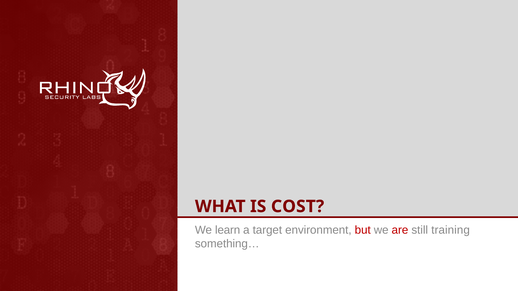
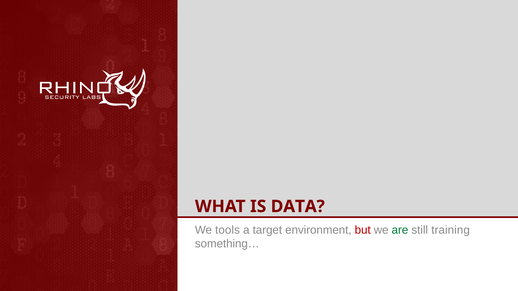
COST: COST -> DATA (298, 207)
learn: learn -> tools (228, 230)
are colour: red -> green (400, 230)
